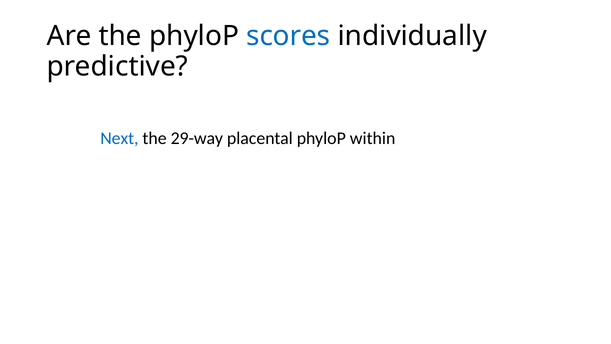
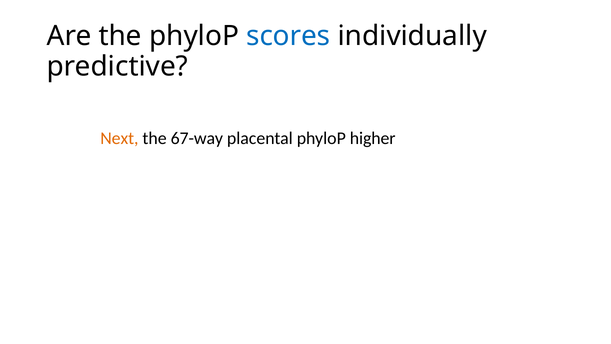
Next colour: blue -> orange (119, 138)
29-way: 29-way -> 67-way (197, 138)
within: within -> higher (373, 138)
